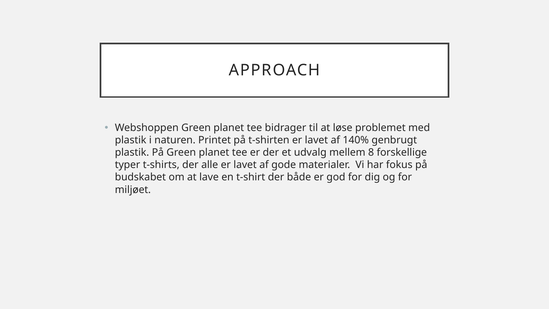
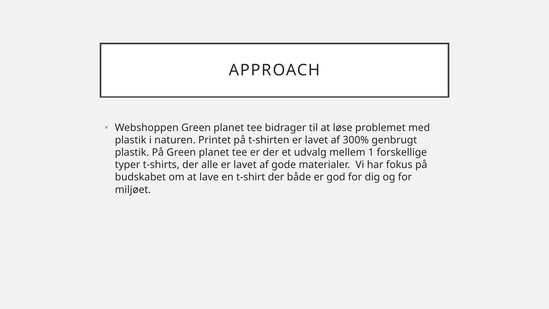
140%: 140% -> 300% (356, 140)
8: 8 -> 1 (371, 152)
